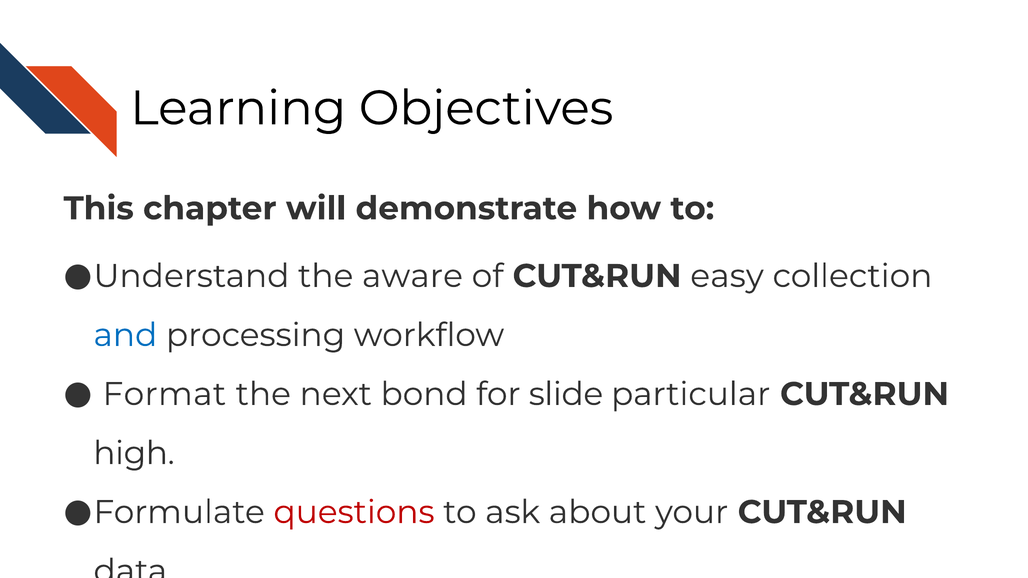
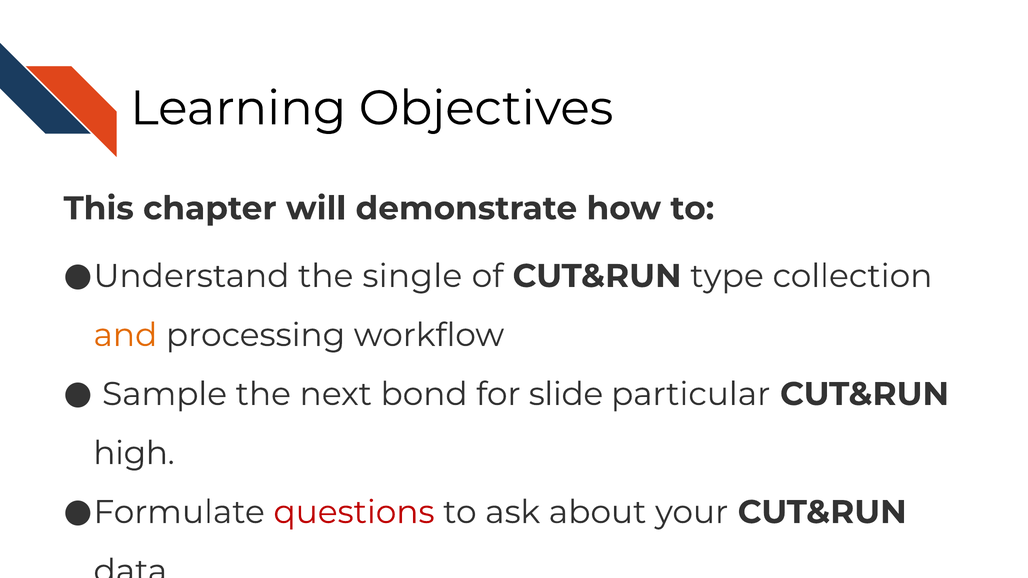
aware: aware -> single (412, 276)
easy: easy -> type (727, 276)
and colour: blue -> orange (125, 335)
Format: Format -> Sample (165, 394)
